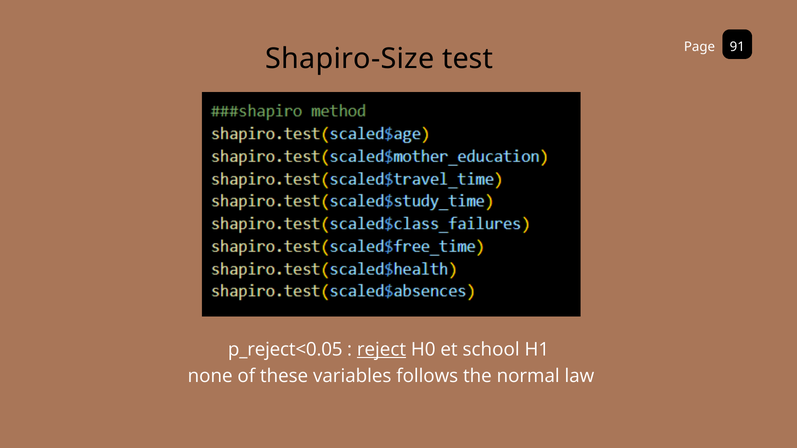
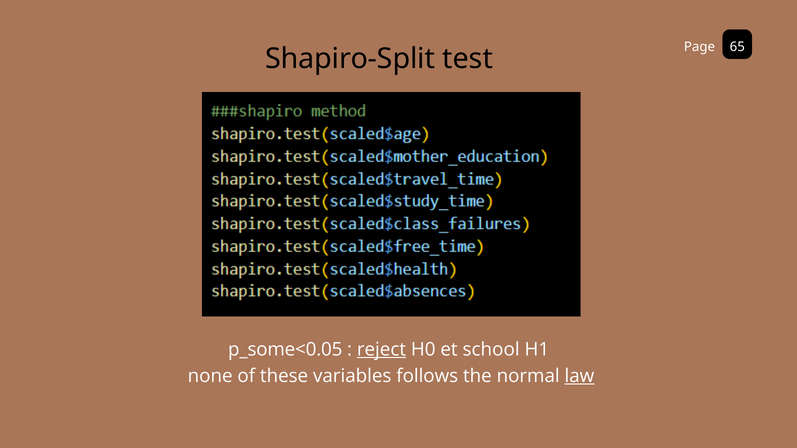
91: 91 -> 65 (737, 47)
Shapiro-Size: Shapiro-Size -> Shapiro-Split (350, 59)
p_reject<0.05: p_reject<0.05 -> p_some<0.05 (285, 350)
law underline: none -> present (579, 376)
